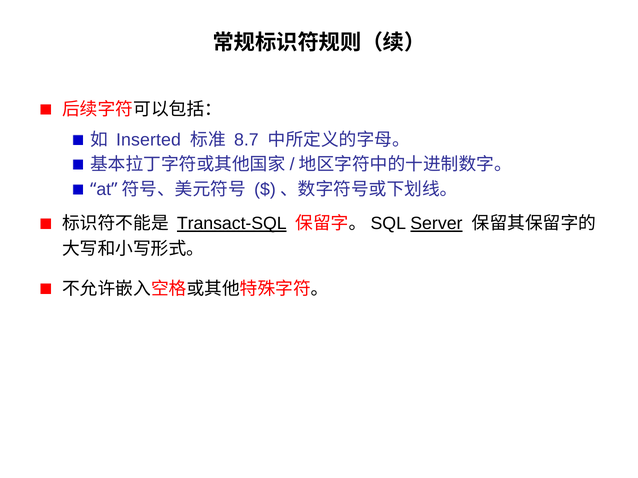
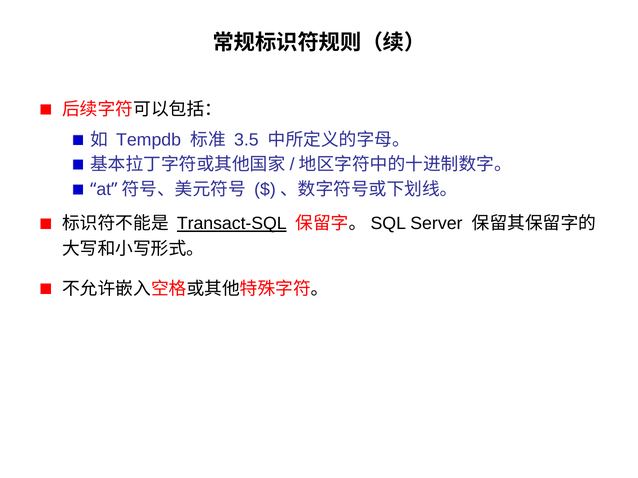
Inserted: Inserted -> Tempdb (149, 140)
8.7: 8.7 -> 3.5 (246, 140)
Server underline: present -> none (436, 224)
